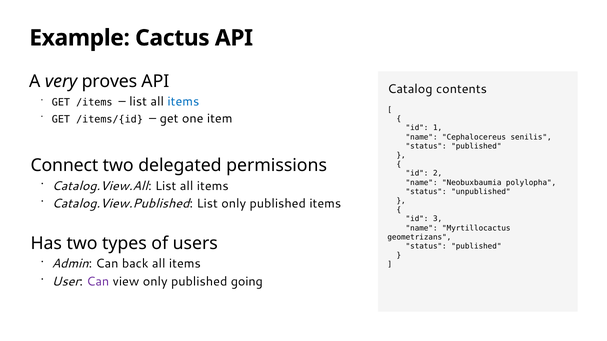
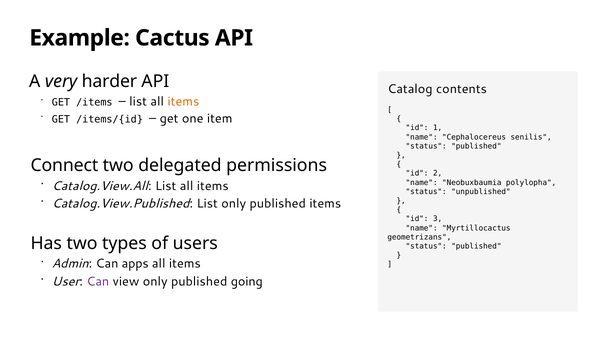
proves: proves -> harder (109, 82)
items colour: blue -> orange (183, 102)
back: back -> apps (135, 264)
